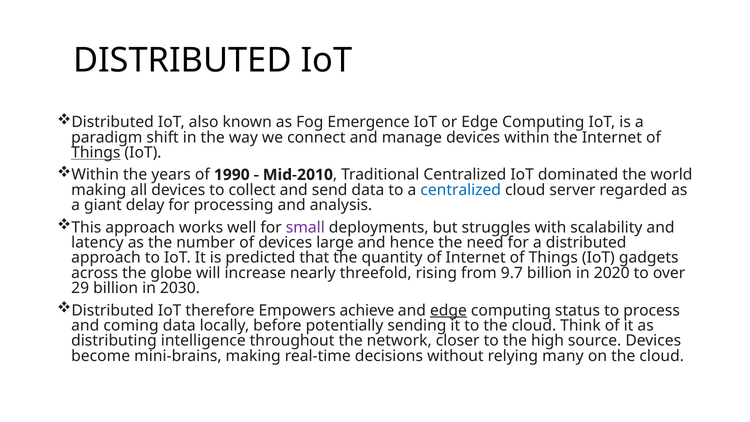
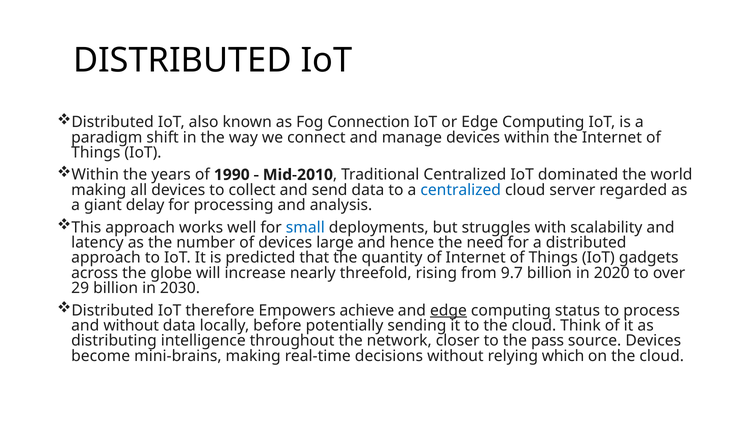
Emergence: Emergence -> Connection (369, 122)
Things underline: present -> none (96, 152)
small colour: purple -> blue (305, 227)
and coming: coming -> without (131, 325)
high: high -> pass (548, 341)
many: many -> which (563, 356)
